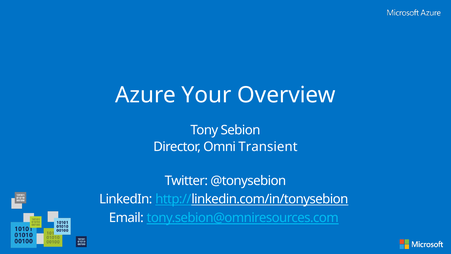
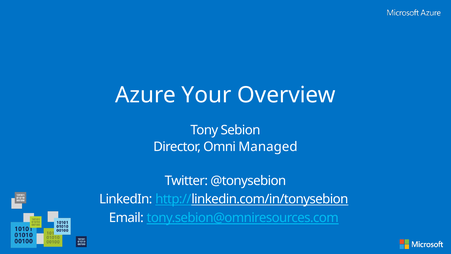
Transient: Transient -> Managed (268, 147)
